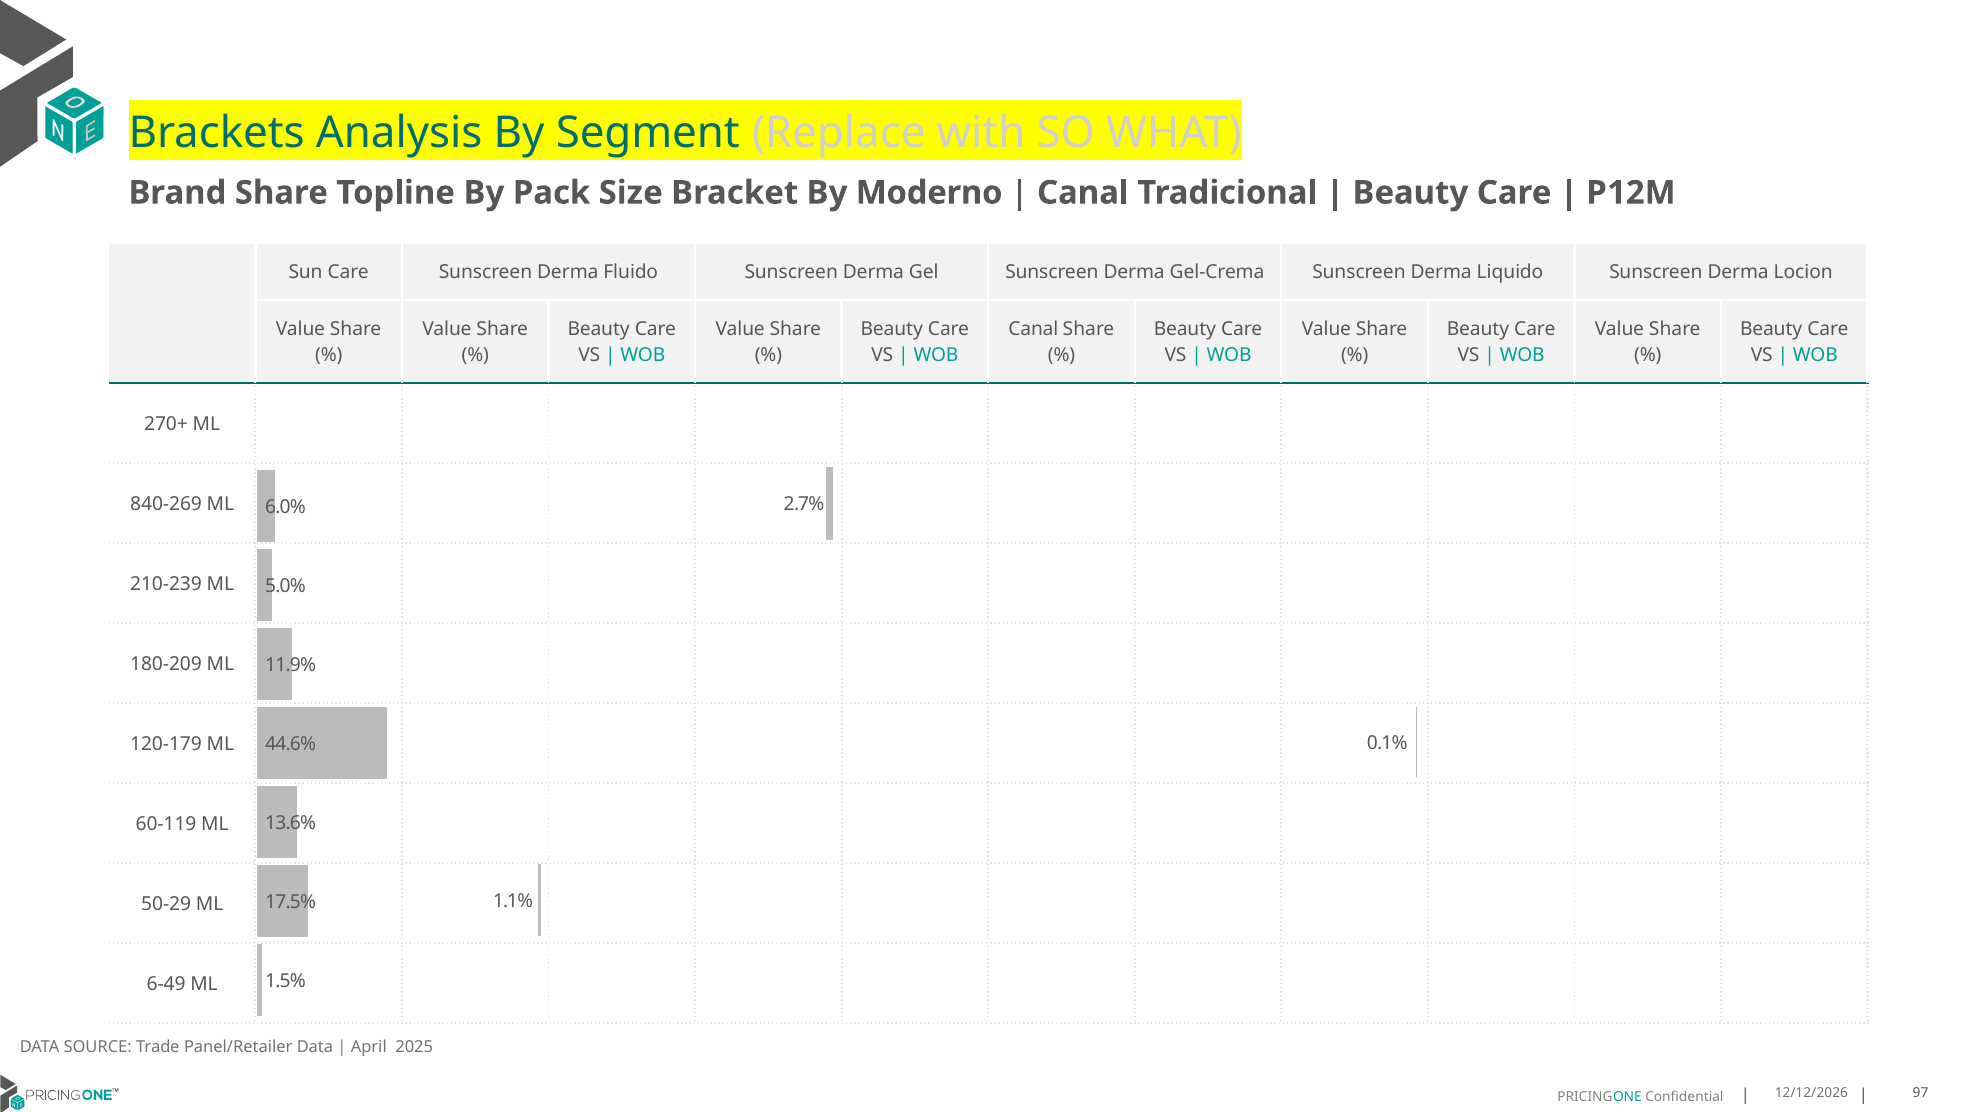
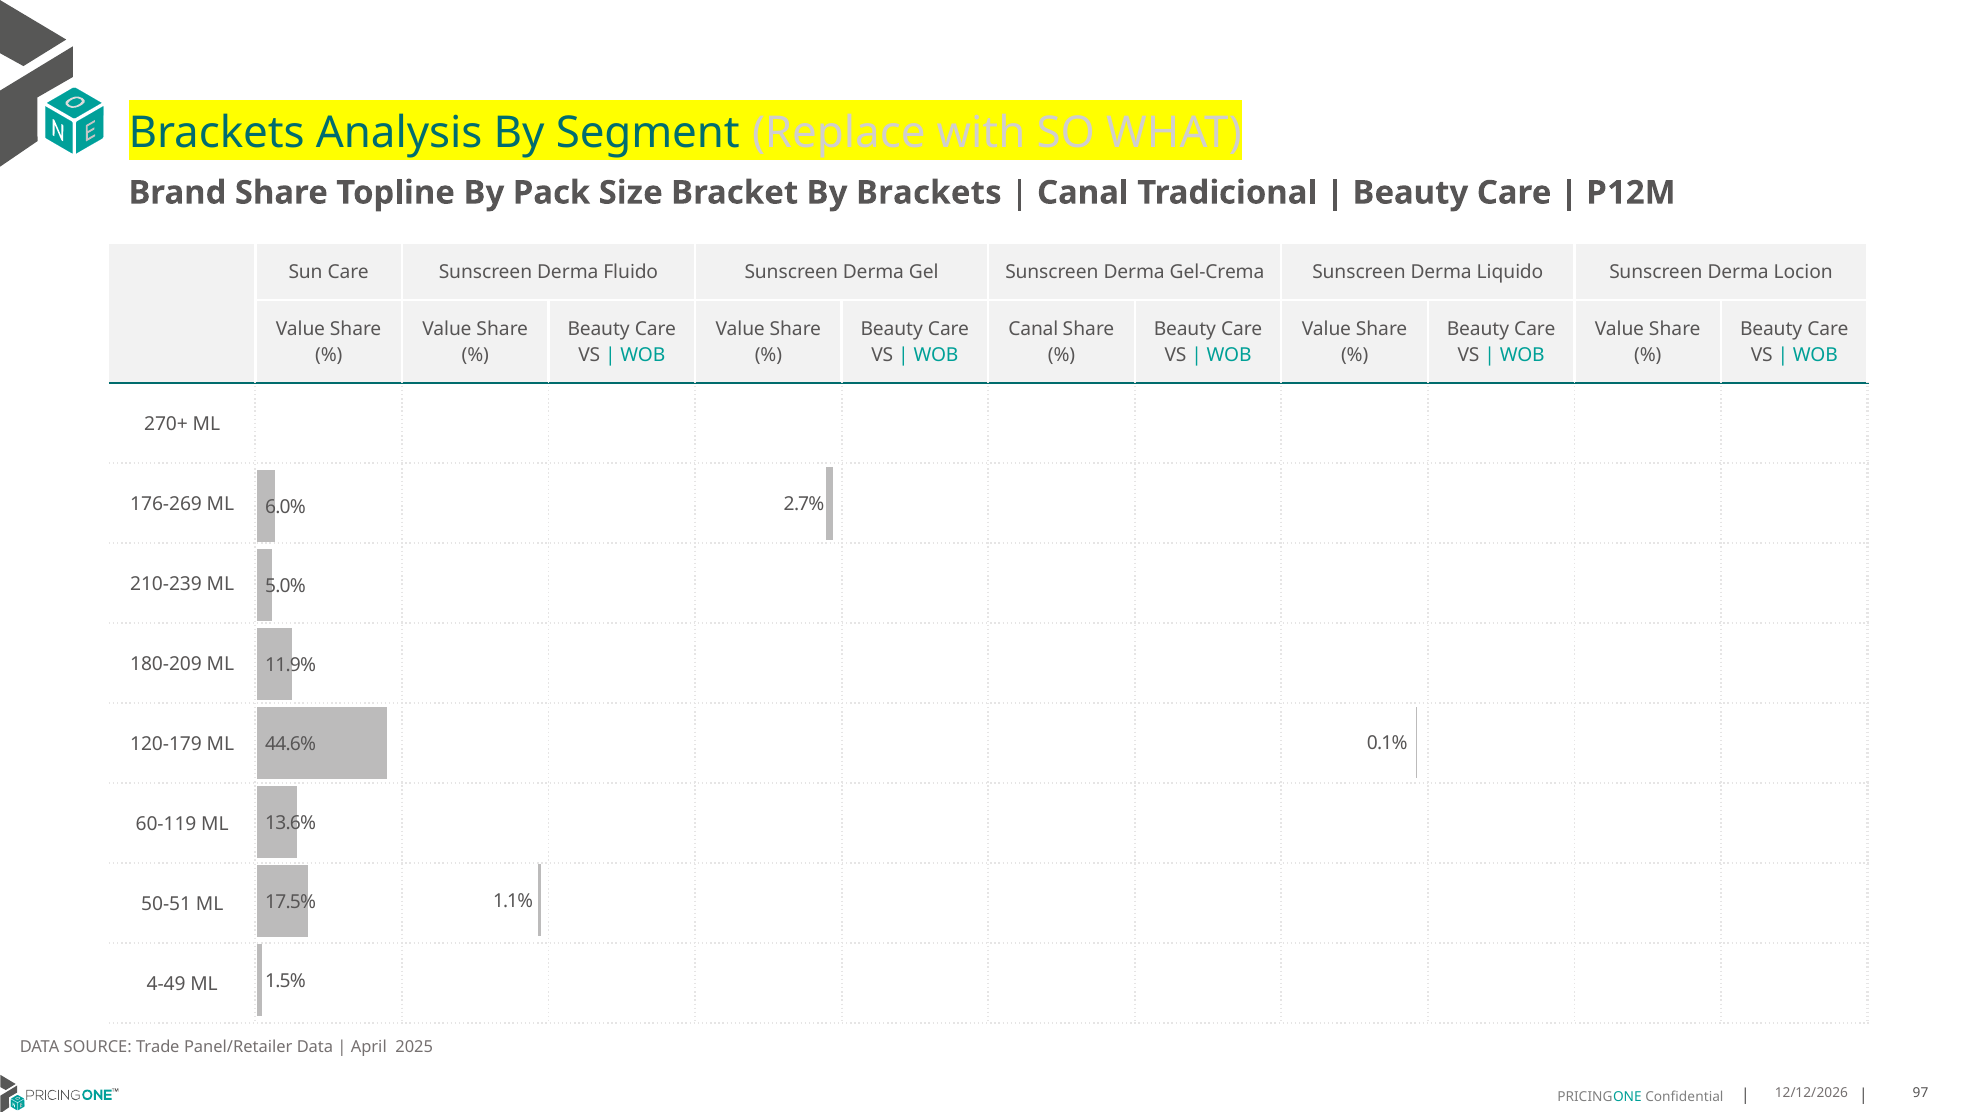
By Moderno: Moderno -> Brackets (929, 193)
840-269: 840-269 -> 176-269 (166, 504)
50-29: 50-29 -> 50-51 (166, 904)
6-49: 6-49 -> 4-49 (166, 984)
